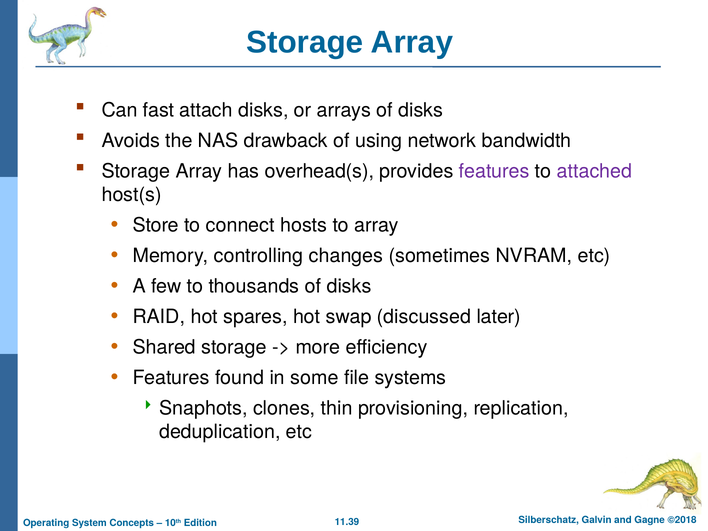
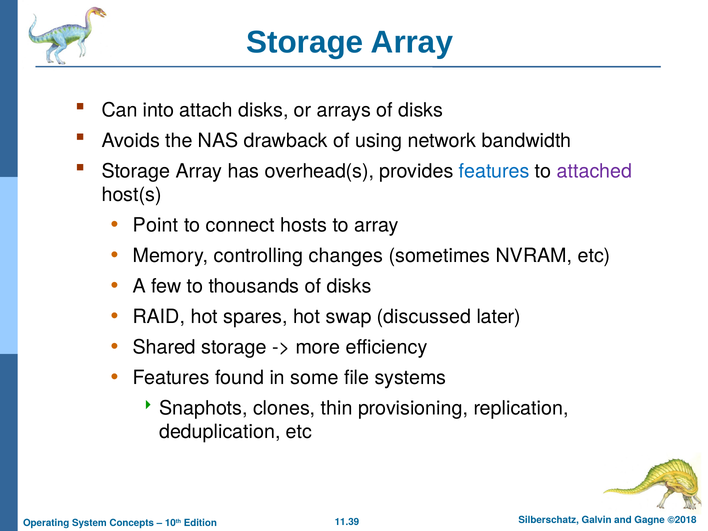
fast: fast -> into (159, 110)
features colour: purple -> blue (494, 171)
Store: Store -> Point (156, 225)
